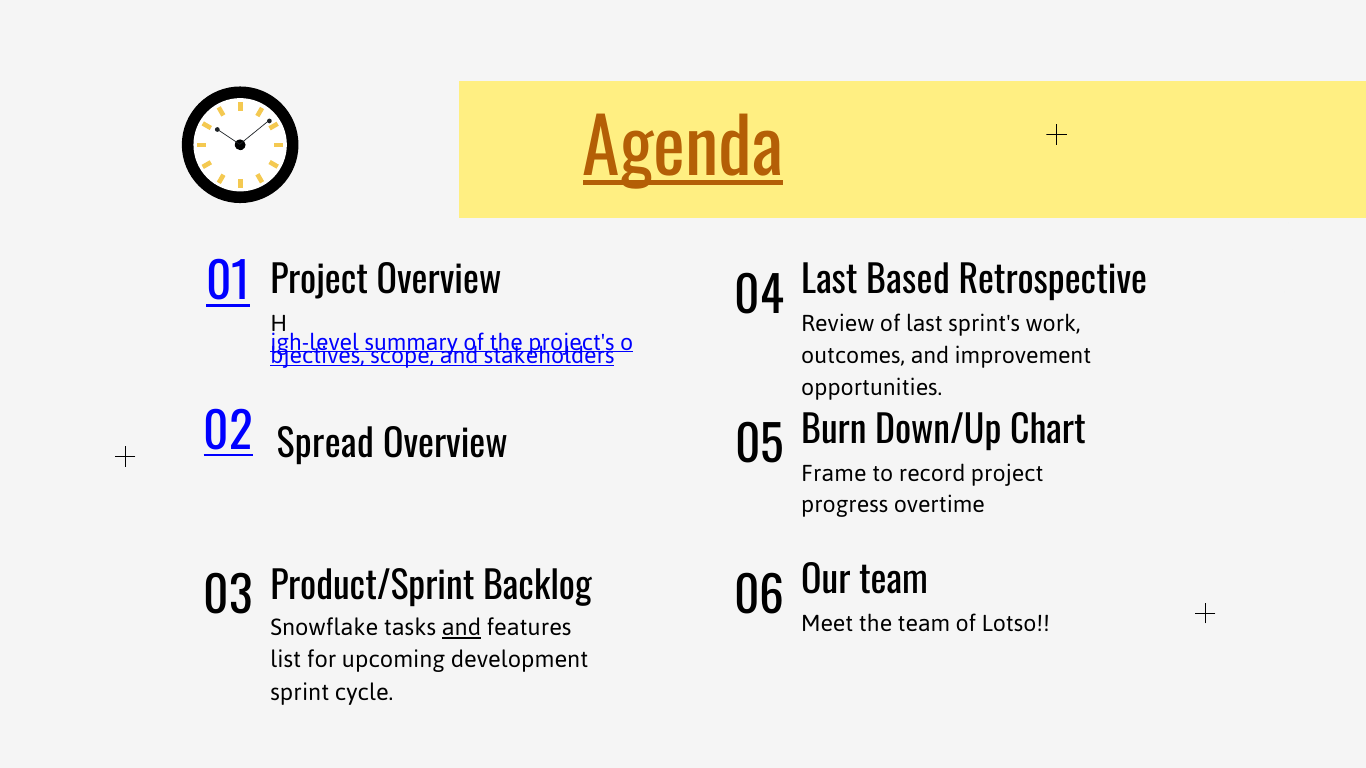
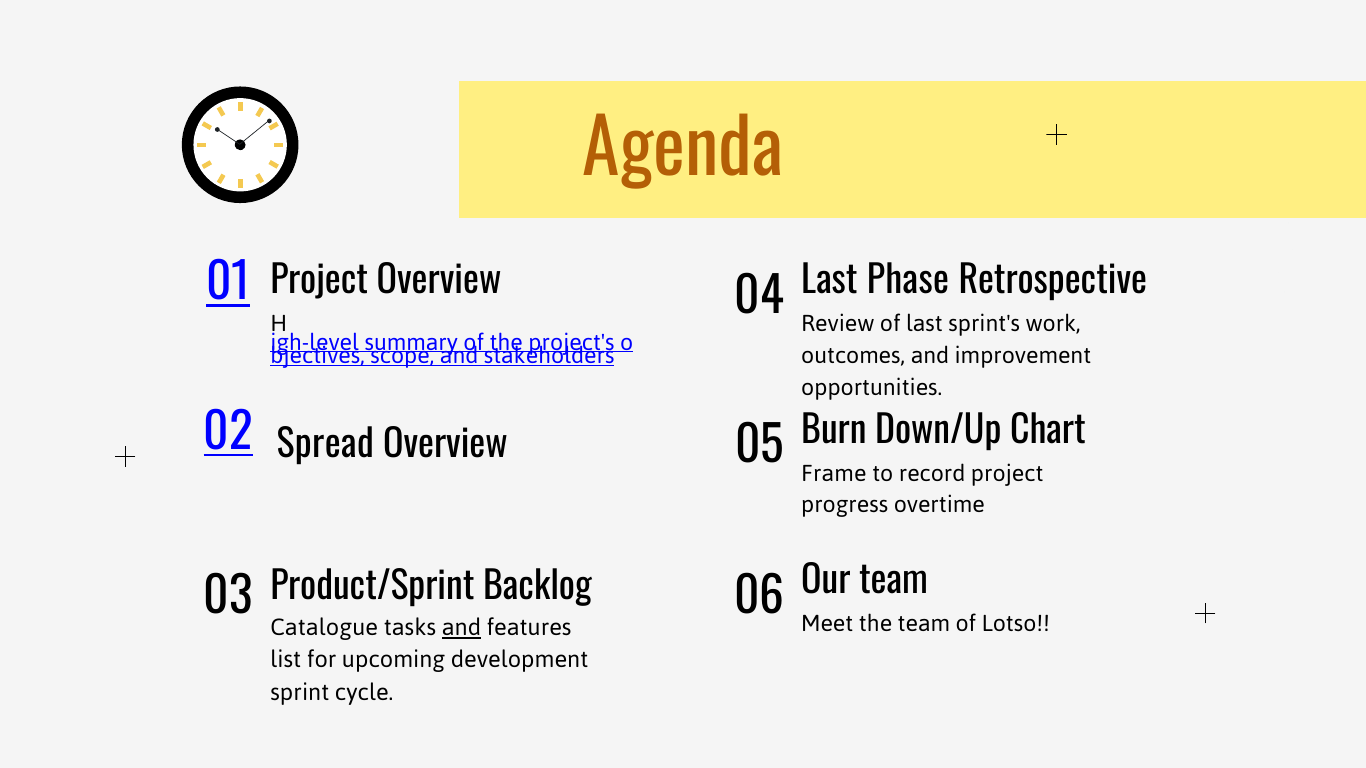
Agenda underline: present -> none (683, 150)
Based: Based -> Phase (908, 281)
Snowflake: Snowflake -> Catalogue (324, 627)
